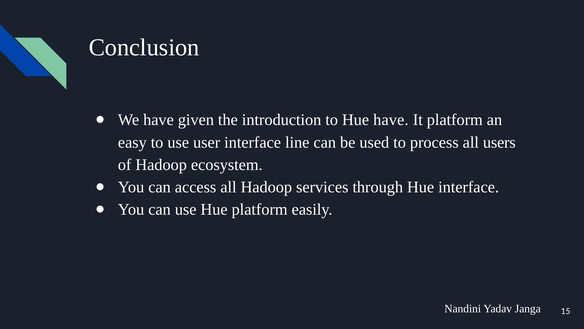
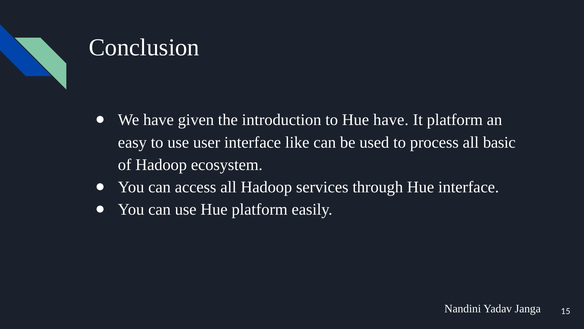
line: line -> like (297, 142)
users: users -> basic (499, 142)
